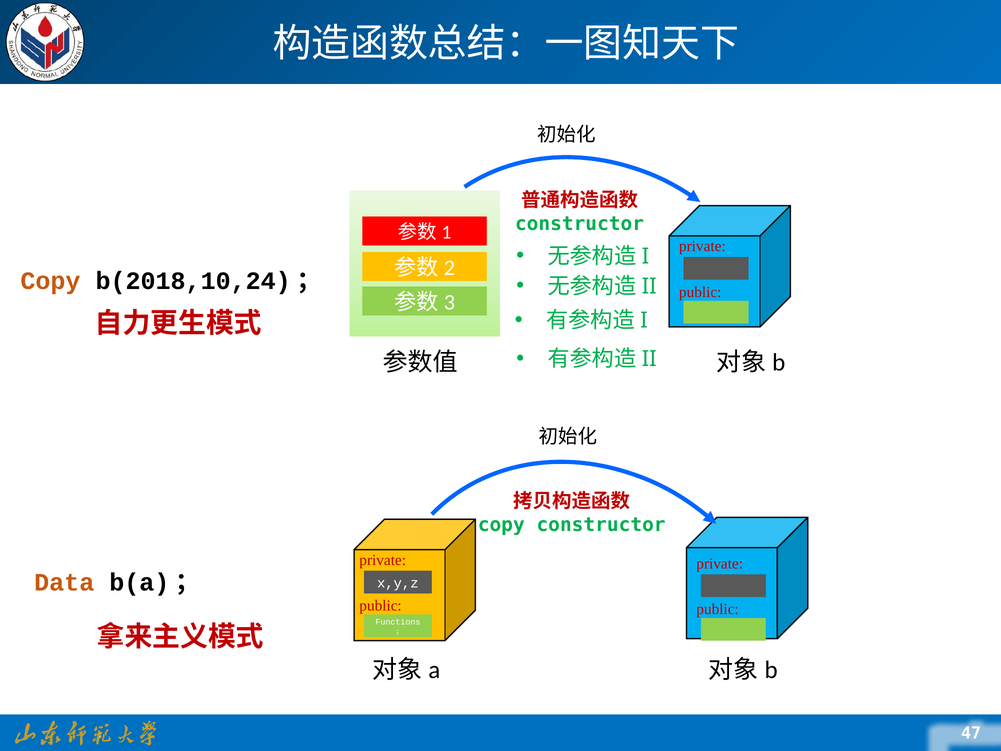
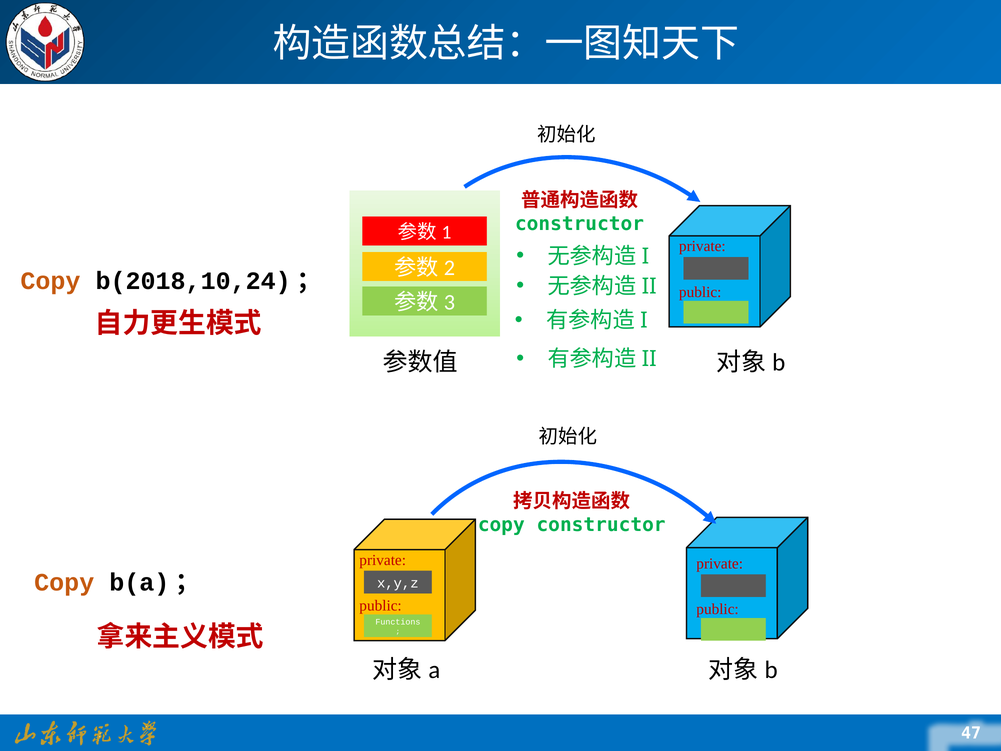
Data: Data -> Copy (64, 582)
